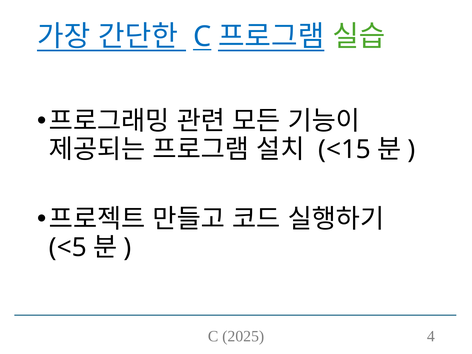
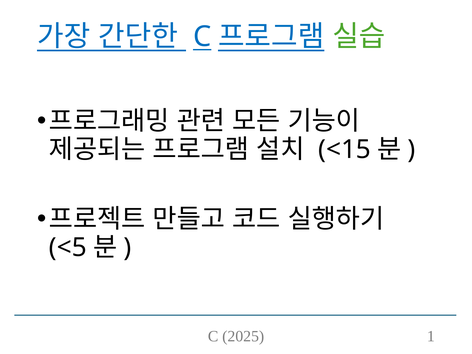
4: 4 -> 1 (431, 336)
